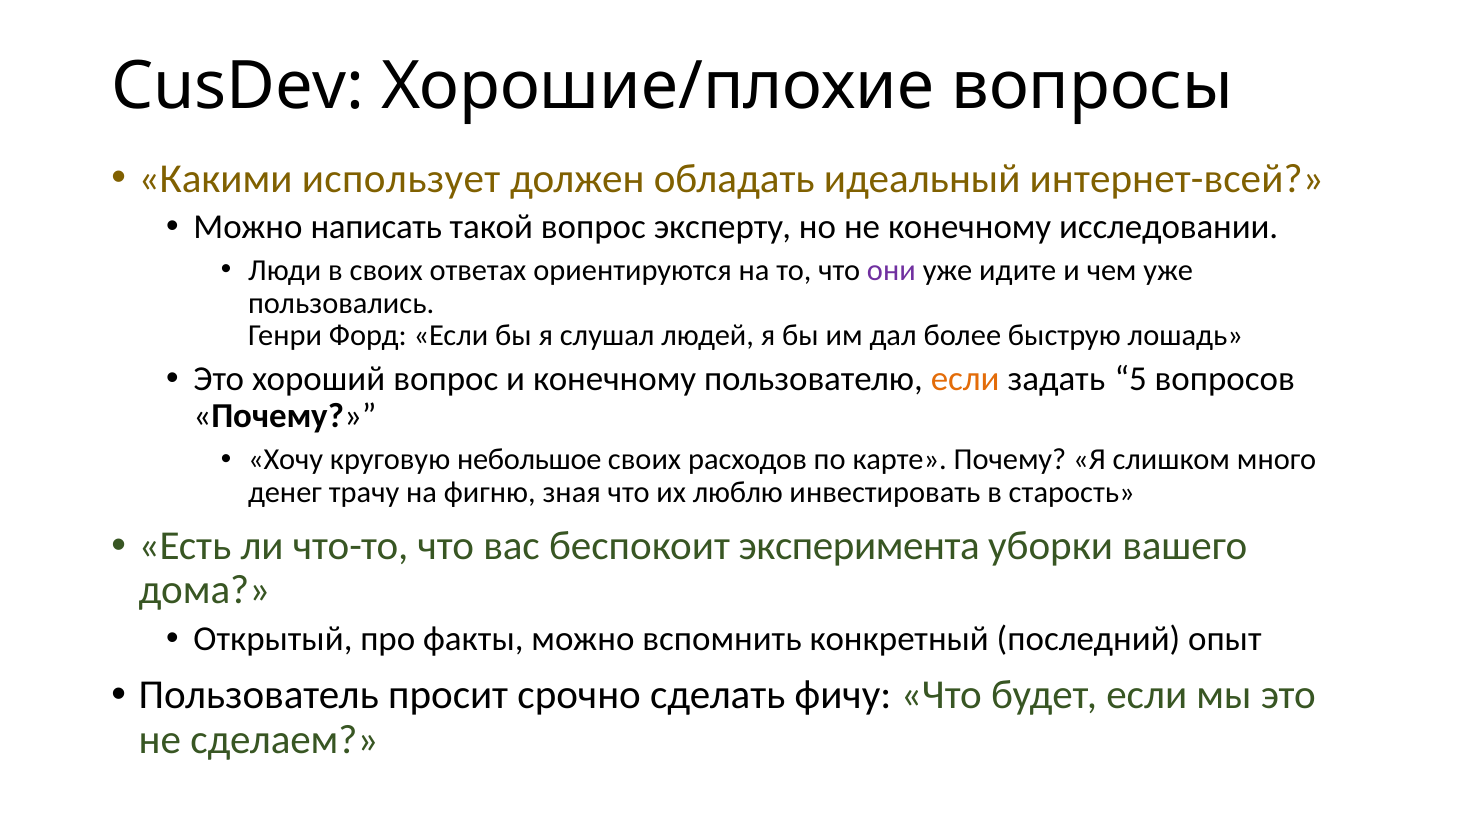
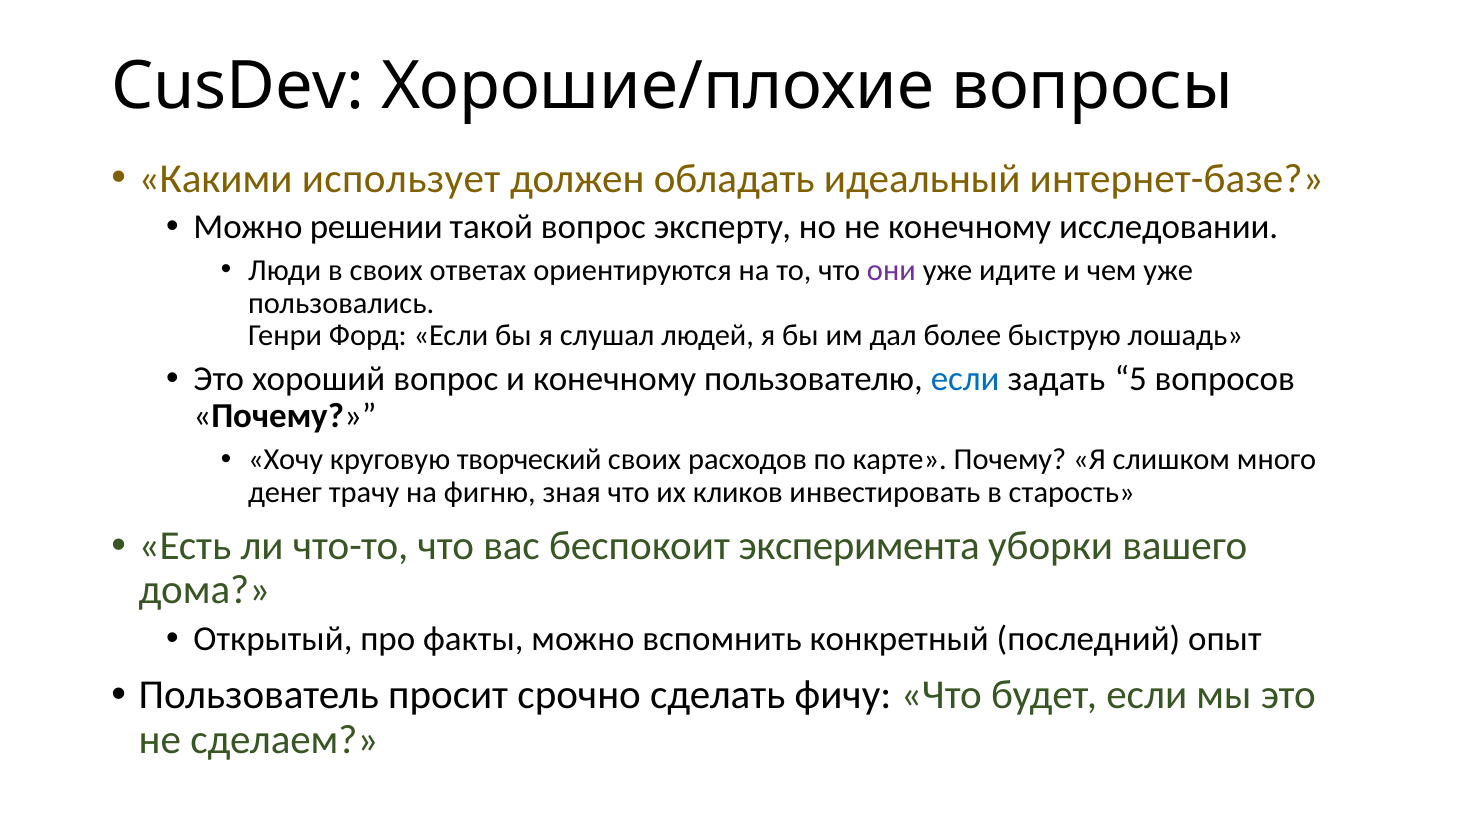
интернет-всей: интернет-всей -> интернет-базе (1177, 179)
написать: написать -> решении (376, 227)
если colour: orange -> blue (965, 379)
небольшое: небольшое -> творческий (529, 459)
люблю: люблю -> кликов (738, 492)
